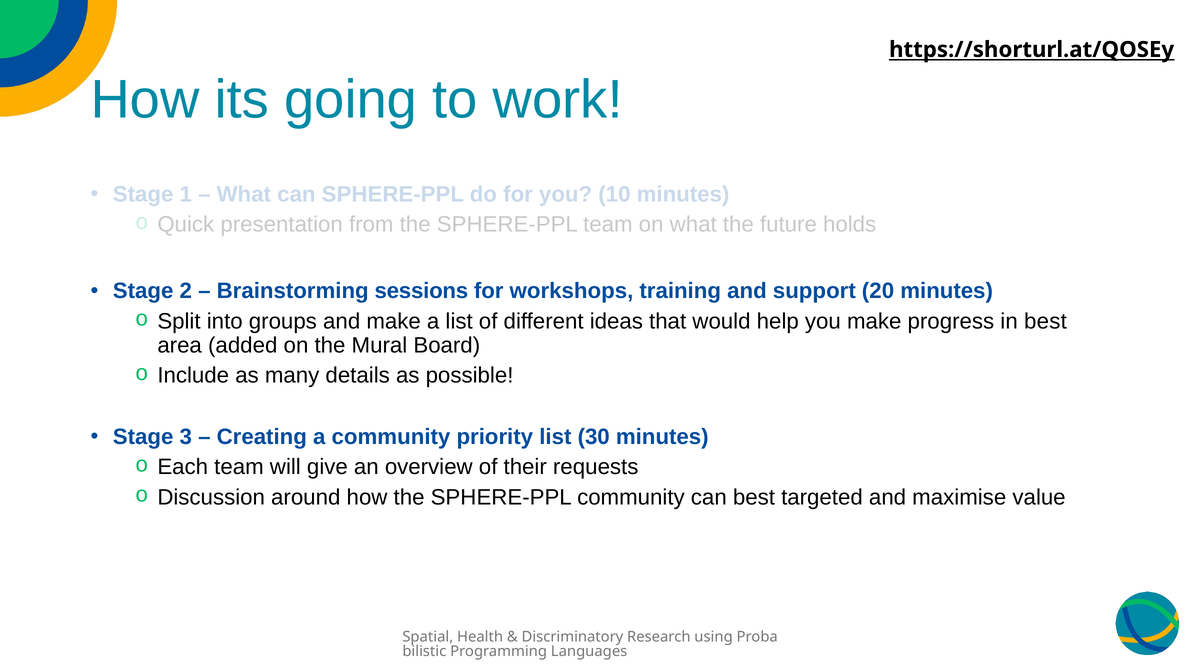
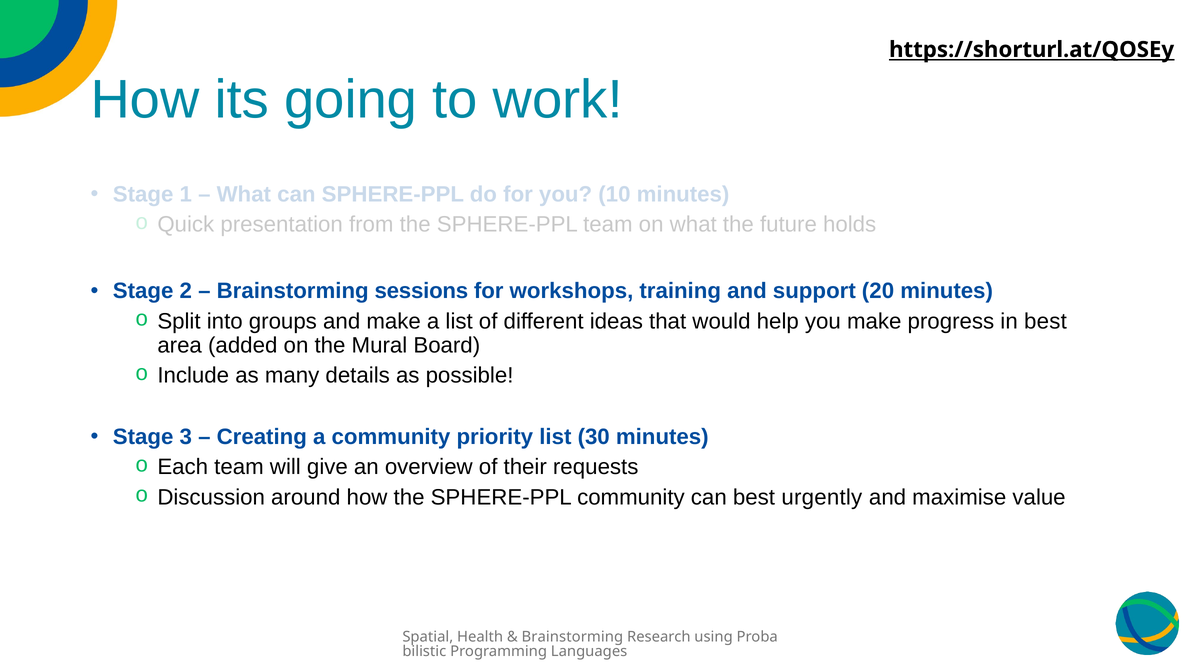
targeted: targeted -> urgently (822, 497)
Discriminatory: Discriminatory -> Brainstorming (572, 637)
